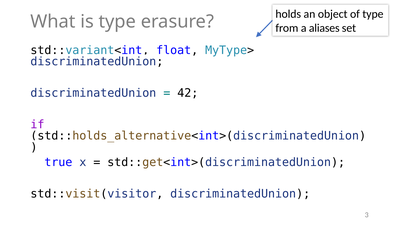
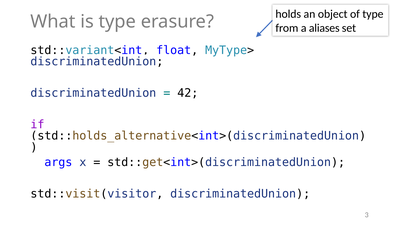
true: true -> args (58, 162)
